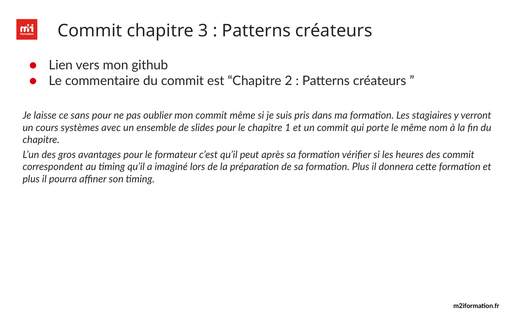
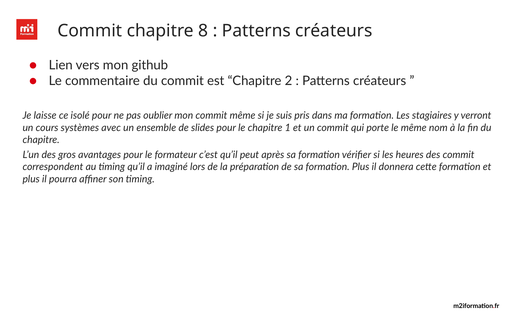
3: 3 -> 8 (203, 31)
sans: sans -> isolé (80, 116)
